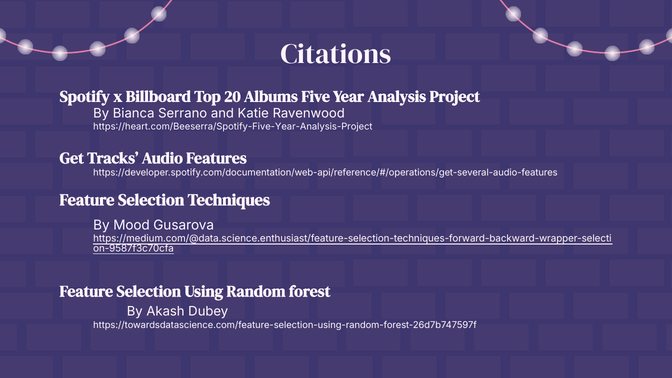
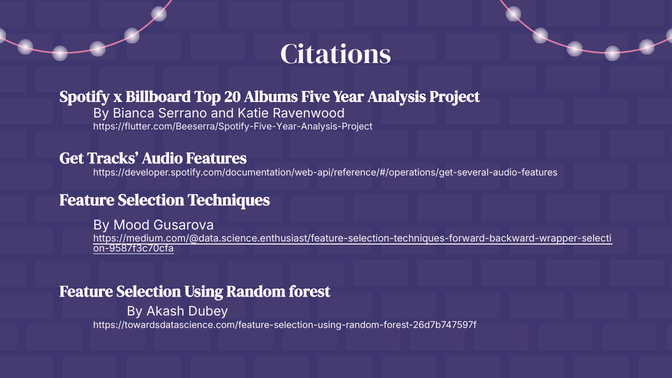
https://heart.com/Beeserra/Spotify-Five-Year-Analysis-Project: https://heart.com/Beeserra/Spotify-Five-Year-Analysis-Project -> https://flutter.com/Beeserra/Spotify-Five-Year-Analysis-Project (233, 127)
